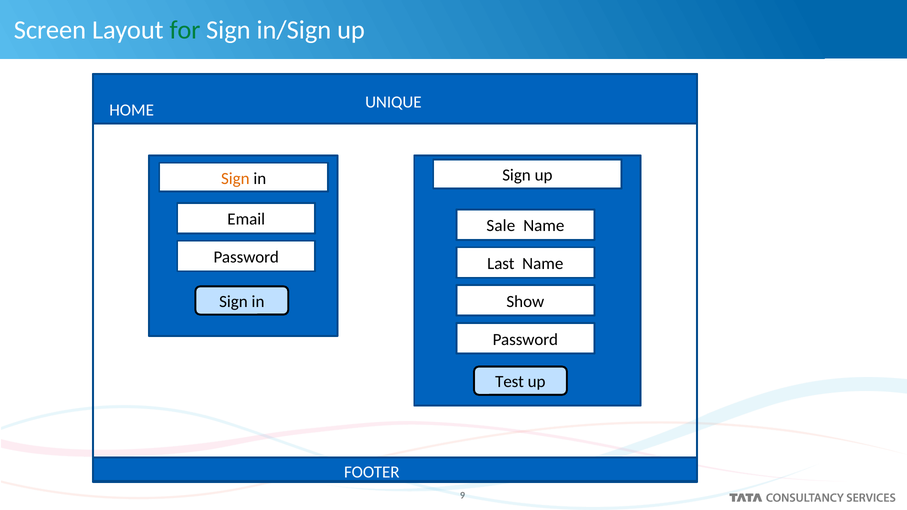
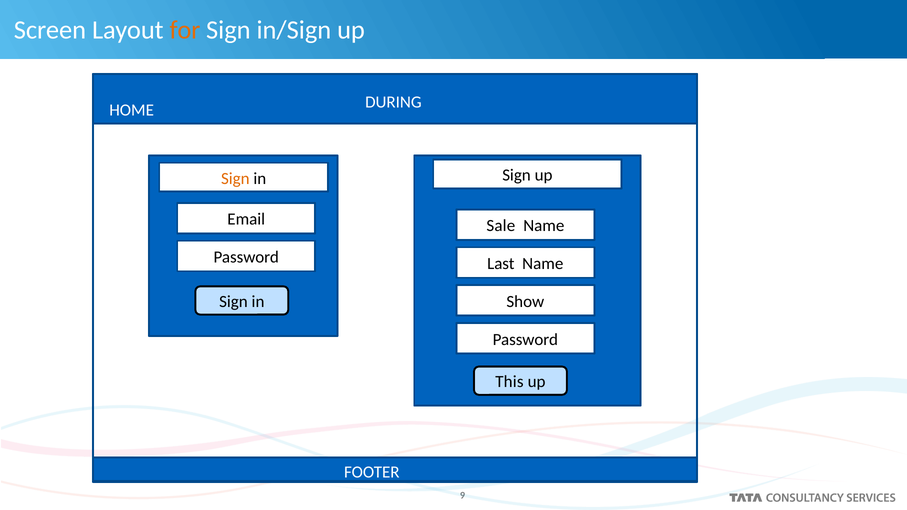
for colour: green -> orange (185, 30)
UNIQUE: UNIQUE -> DURING (393, 102)
Test: Test -> This (509, 382)
